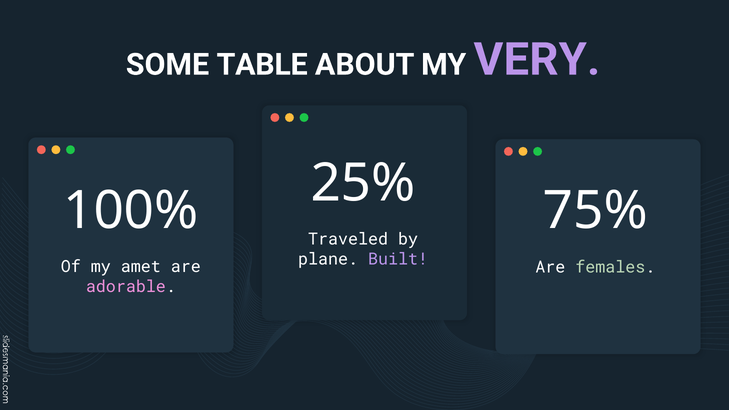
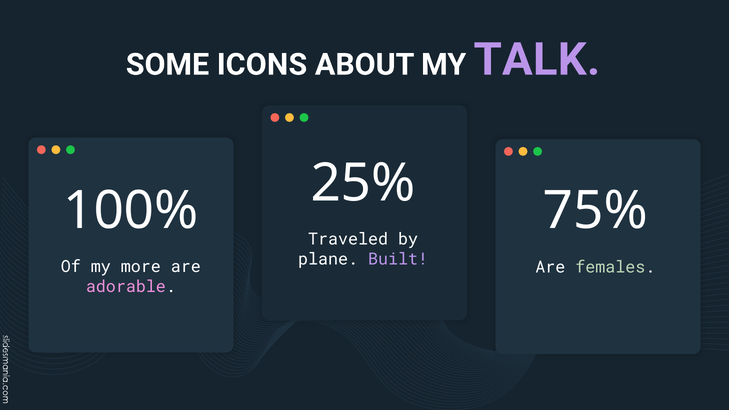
TABLE: TABLE -> ICONS (262, 65)
VERY: VERY -> TALK (537, 60)
amet: amet -> more (141, 267)
